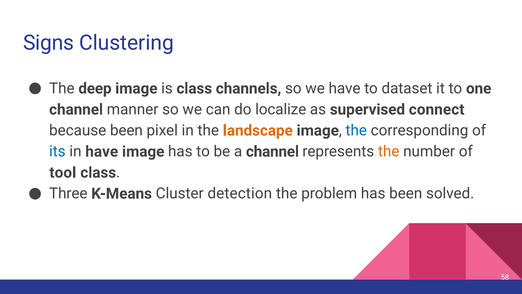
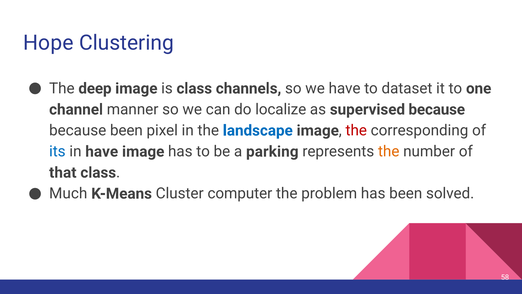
Signs: Signs -> Hope (48, 43)
supervised connect: connect -> because (437, 109)
landscape colour: orange -> blue (258, 130)
the colour: blue -> red (356, 130)
a channel: channel -> parking (272, 151)
tool: tool -> that (63, 172)
Three: Three -> Much (68, 193)
detection: detection -> computer (240, 193)
